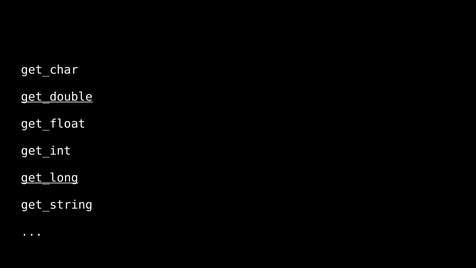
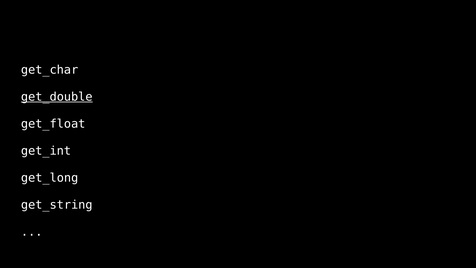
get_long underline: present -> none (50, 178)
